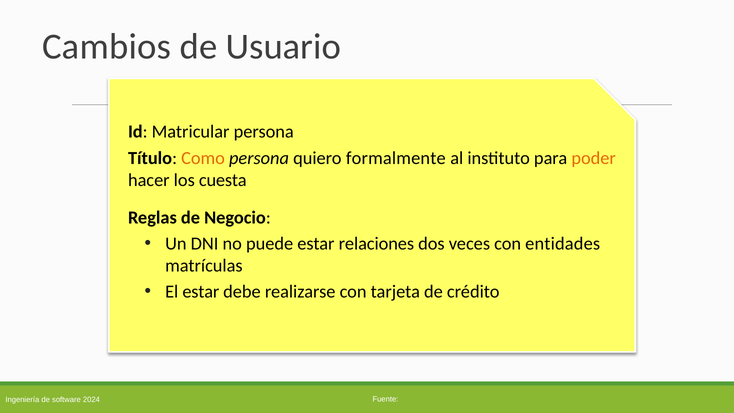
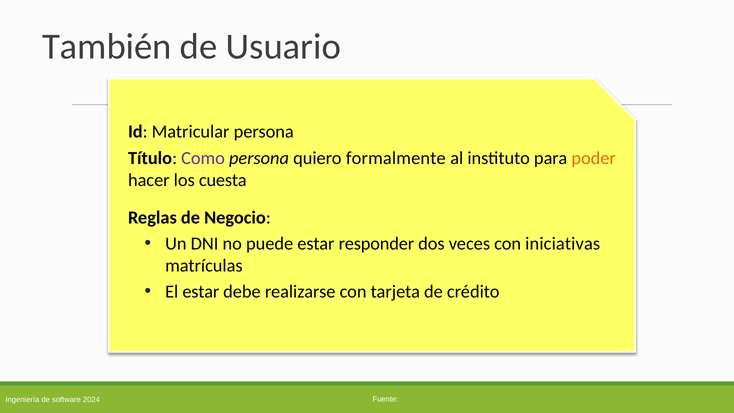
Cambios: Cambios -> También (107, 47)
Como colour: orange -> purple (203, 158)
relaciones: relaciones -> responder (376, 244)
entidades: entidades -> iniciativas (563, 244)
